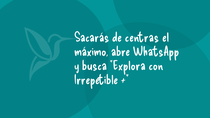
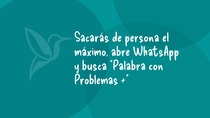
centras: centras -> persona (142, 37)
Explora: Explora -> Palabra (128, 66)
Irrepetible: Irrepetible -> Problemas (96, 80)
